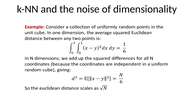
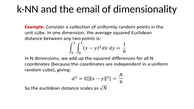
noise: noise -> email (88, 9)
